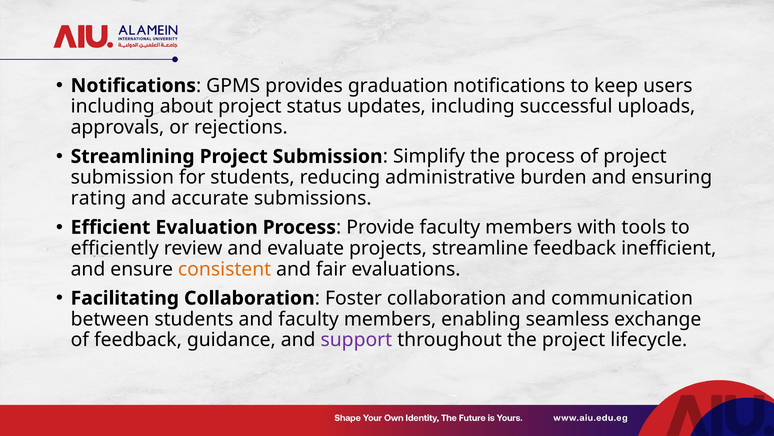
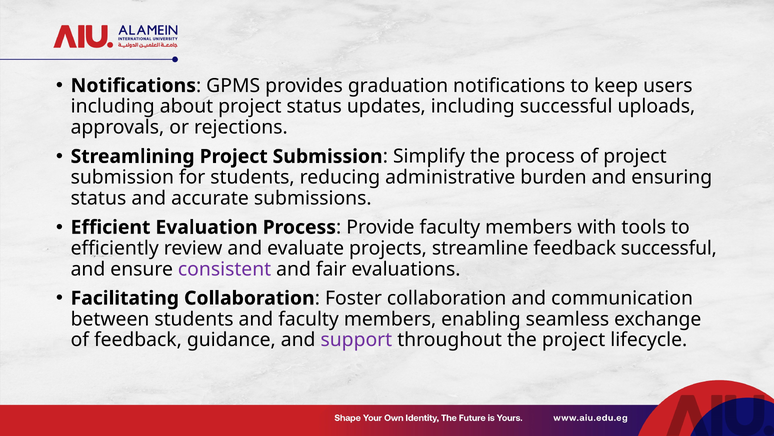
rating: rating -> status (98, 198)
feedback inefficient: inefficient -> successful (669, 248)
consistent colour: orange -> purple (225, 269)
